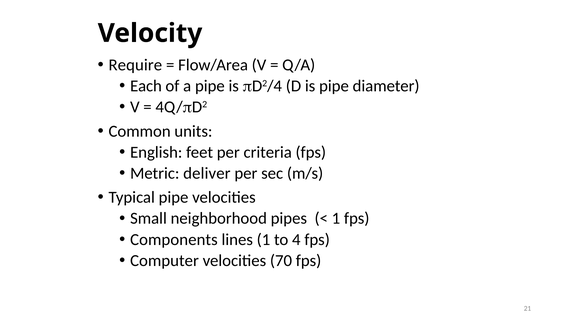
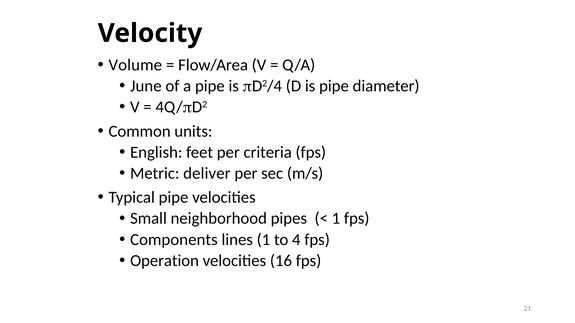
Require: Require -> Volume (135, 65)
Each: Each -> June (146, 86)
Computer: Computer -> Operation (165, 261)
70: 70 -> 16 (281, 261)
